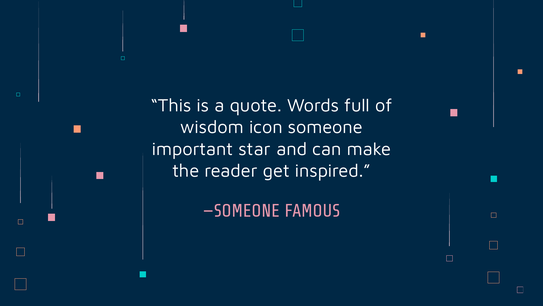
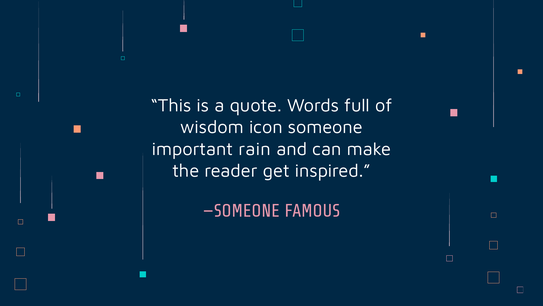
star: star -> rain (255, 149)
